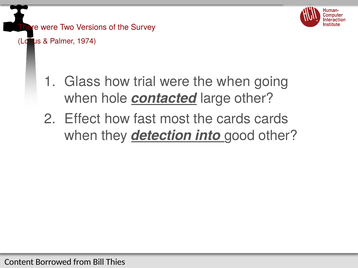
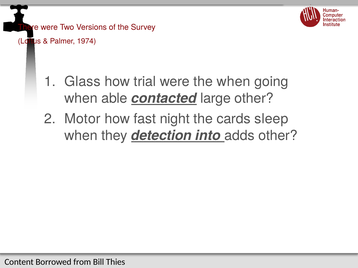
hole: hole -> able (114, 98)
Effect: Effect -> Motor (82, 119)
most: most -> night (175, 119)
cards cards: cards -> sleep (271, 119)
good: good -> adds (239, 136)
